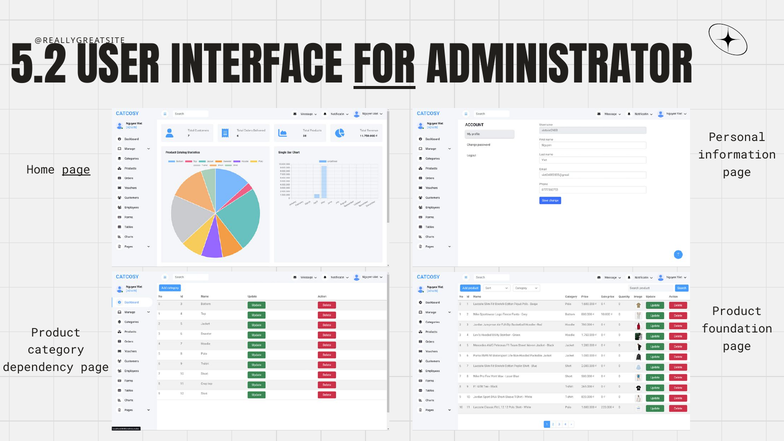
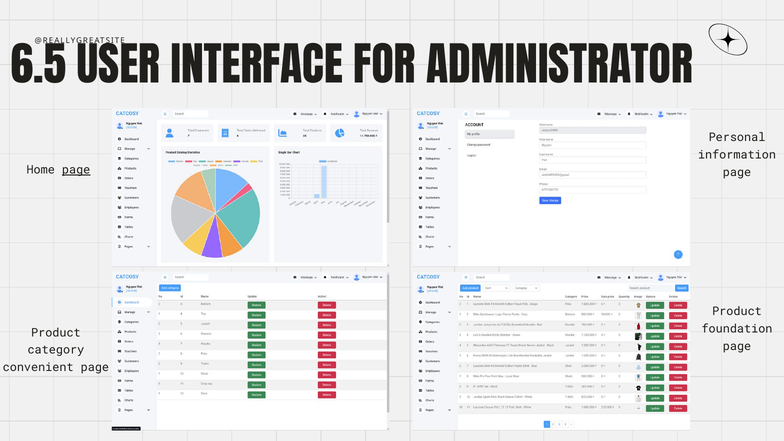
5.2: 5.2 -> 6.5 (38, 68)
FOR underline: present -> none (385, 68)
dependency: dependency -> convenient (38, 367)
